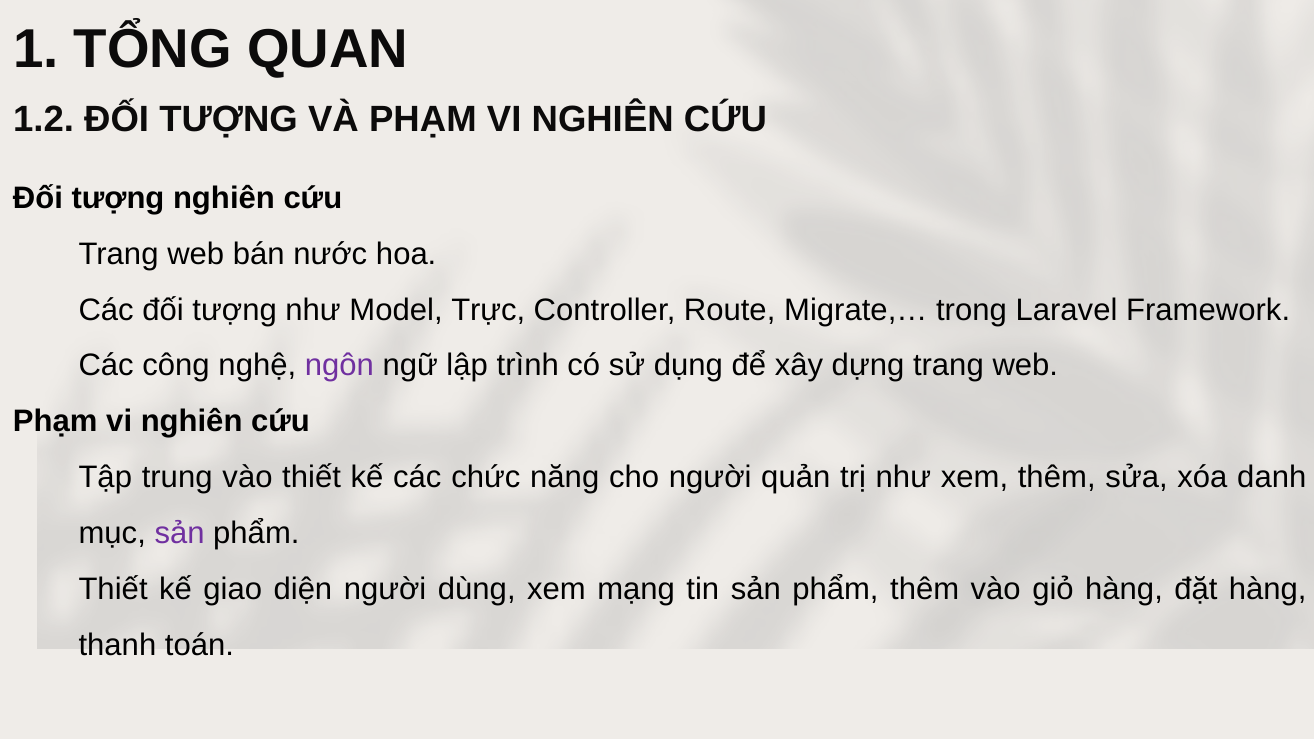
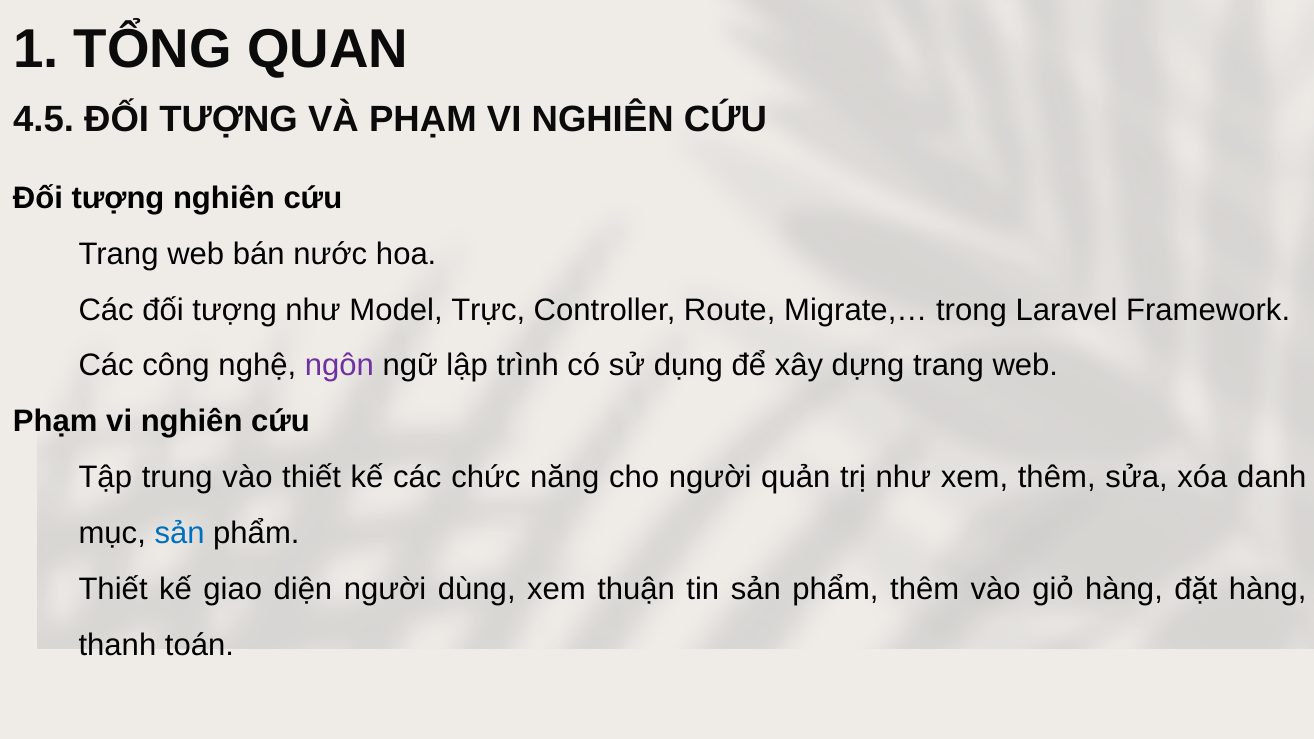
1.2: 1.2 -> 4.5 (44, 120)
sản colour: purple -> blue (180, 533)
mạng: mạng -> thuận (636, 589)
